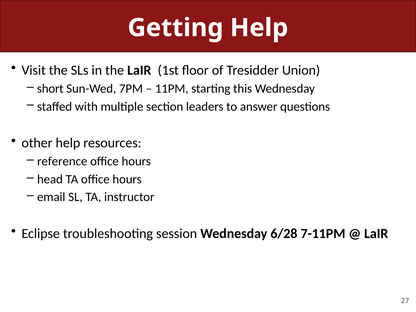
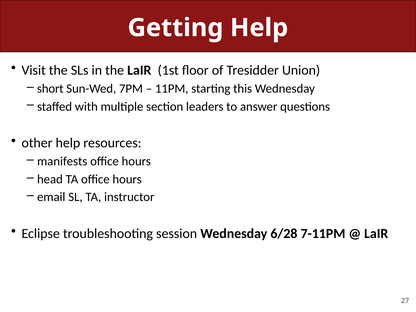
reference: reference -> manifests (62, 161)
